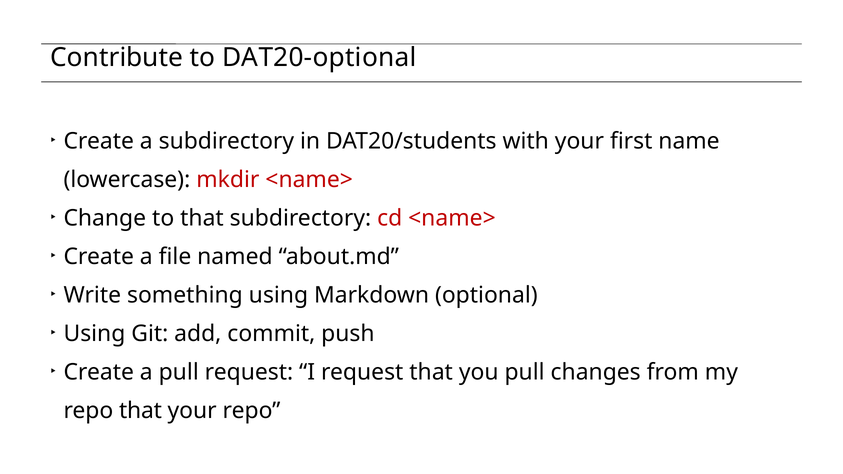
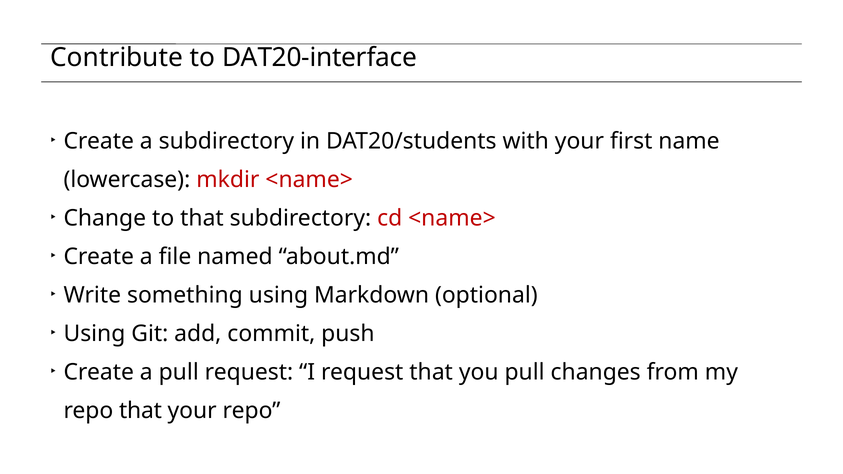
DAT20-optional: DAT20-optional -> DAT20-interface (320, 58)
